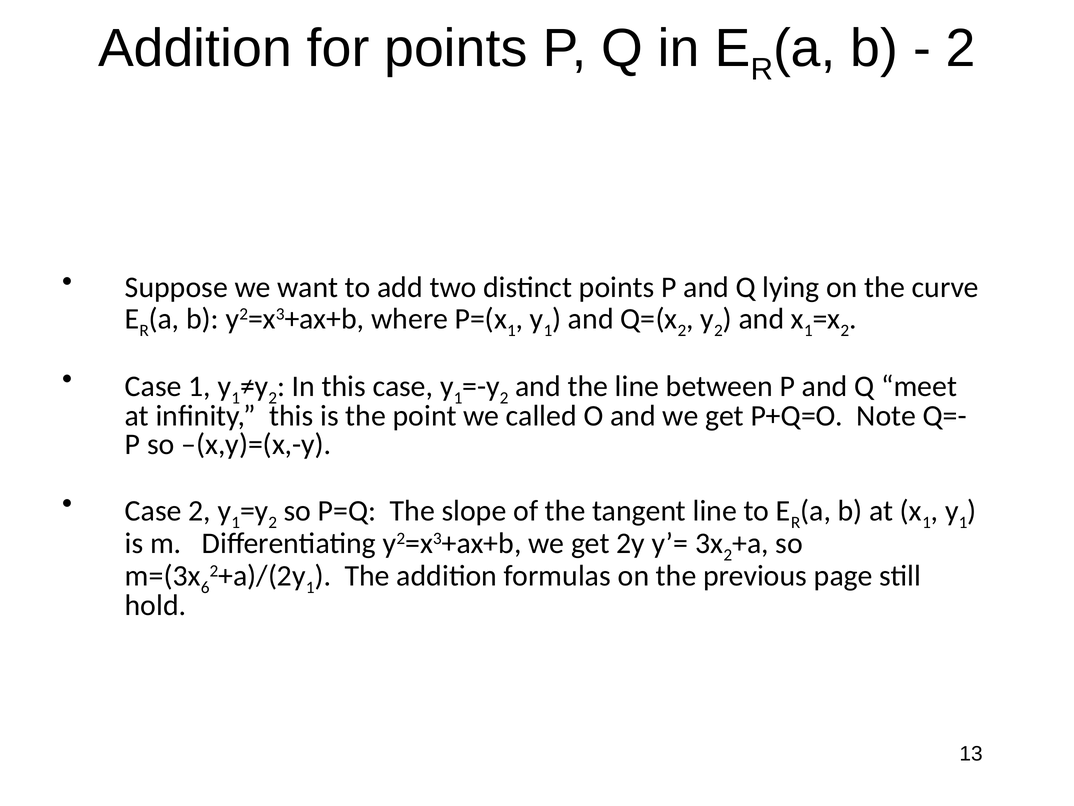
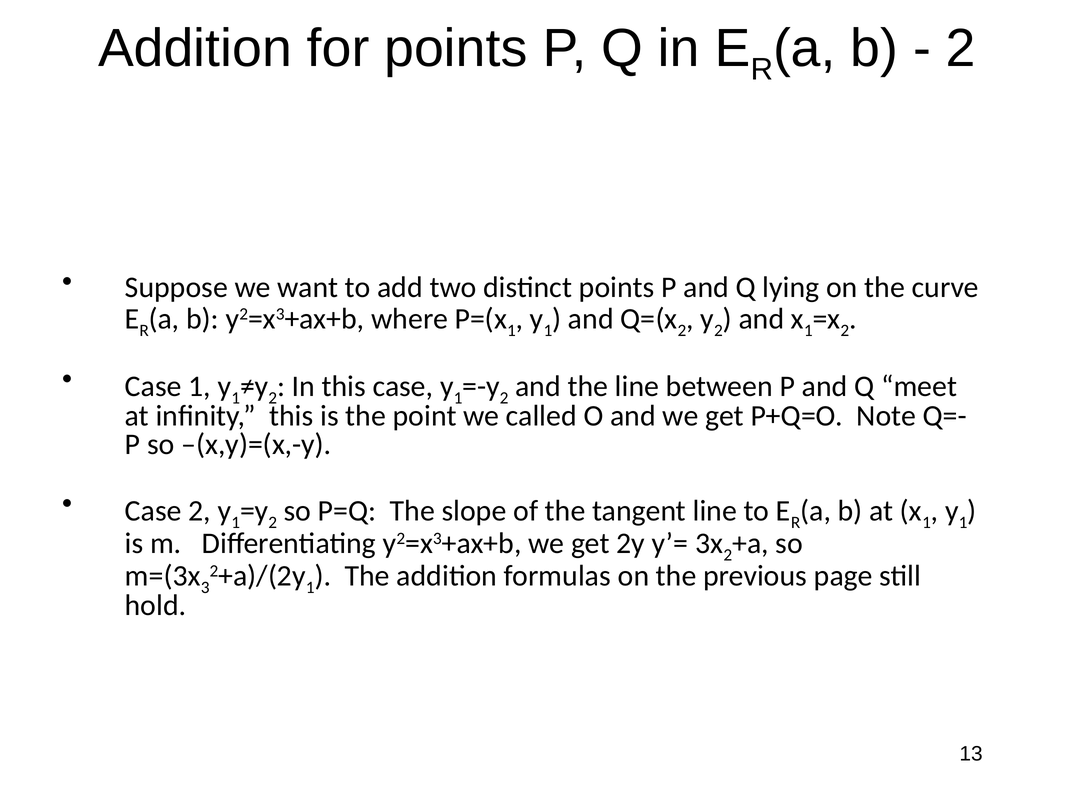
6: 6 -> 3 (205, 587)
